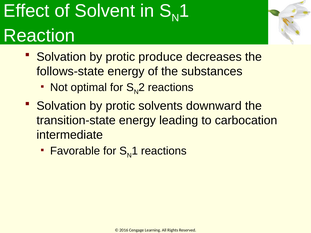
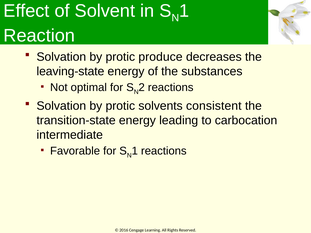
follows-state: follows-state -> leaving-state (70, 71)
downward: downward -> consistent (214, 106)
